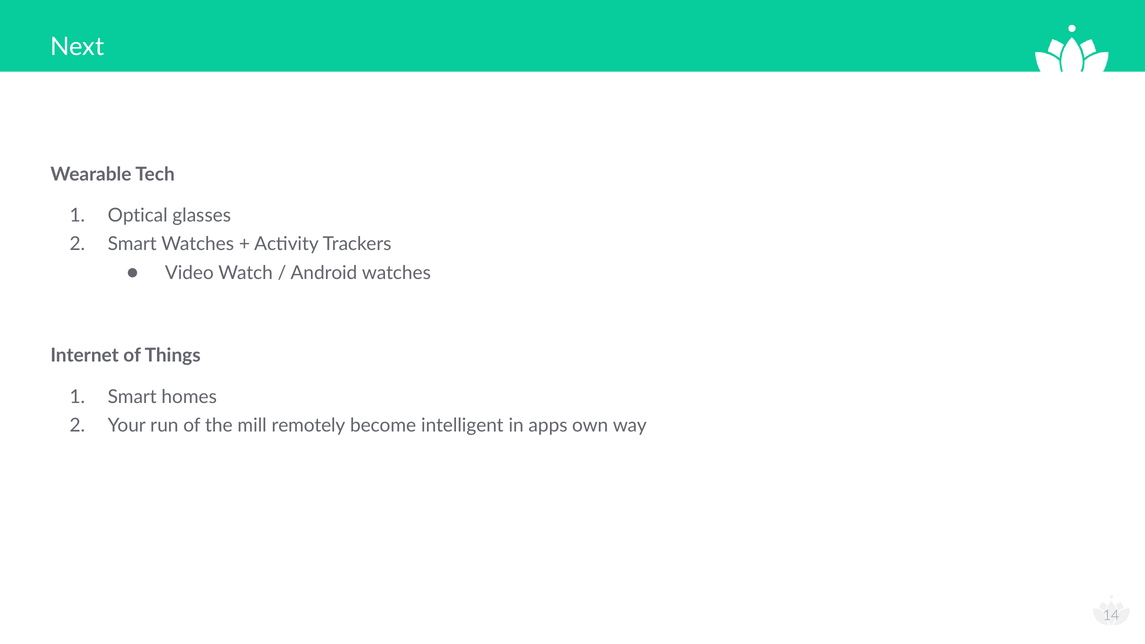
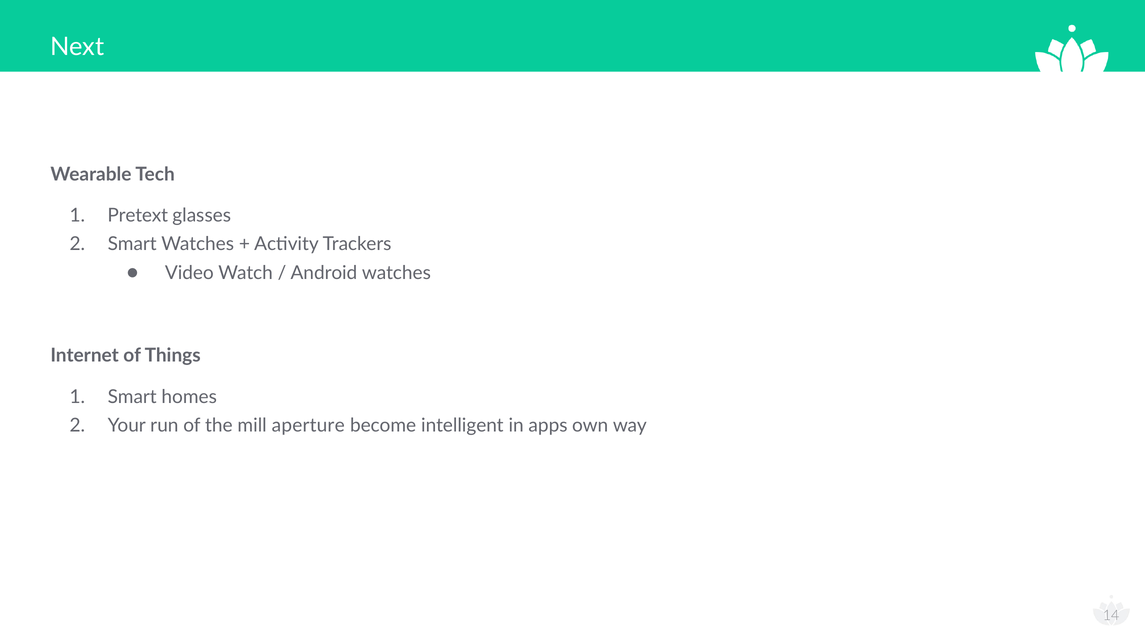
Optical: Optical -> Pretext (138, 216)
remotely: remotely -> aperture (308, 425)
